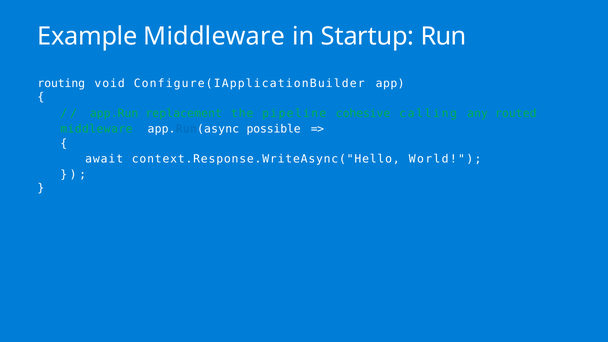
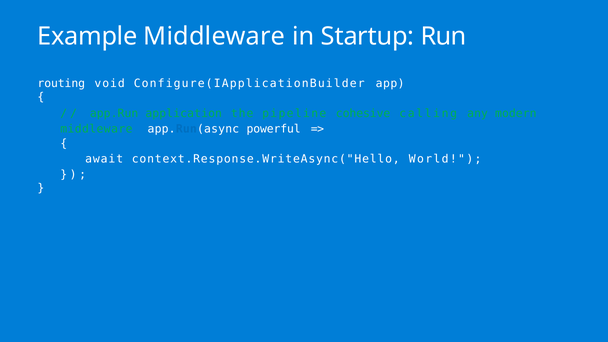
replacement: replacement -> application (184, 113)
routed: routed -> modern (516, 113)
possible: possible -> powerful (274, 129)
